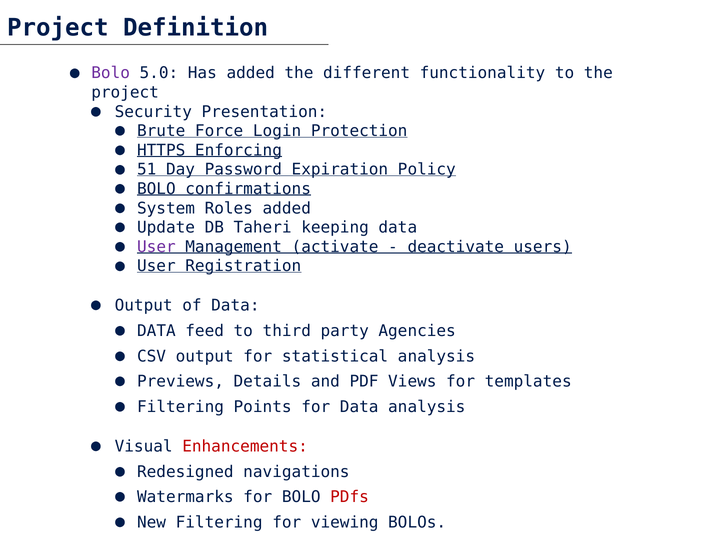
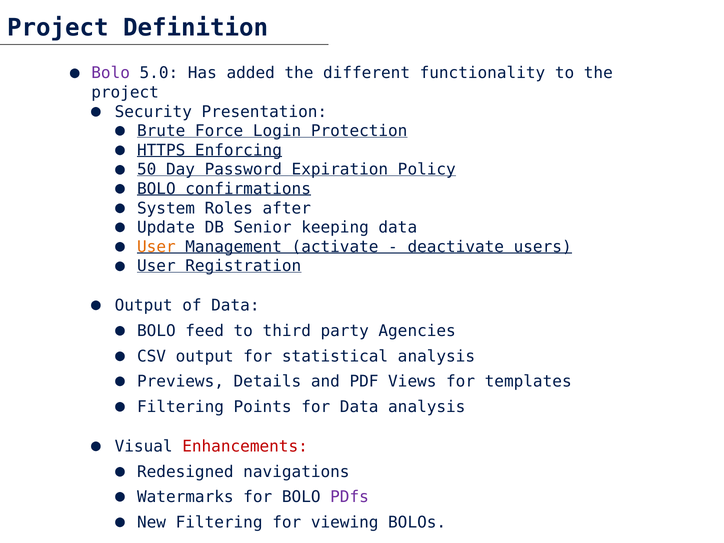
51: 51 -> 50 (147, 170)
Roles added: added -> after (287, 208)
Taheri: Taheri -> Senior (263, 228)
User colour: purple -> orange (156, 247)
DATA: DATA -> BOLO (156, 331)
PDfs colour: red -> purple (350, 497)
